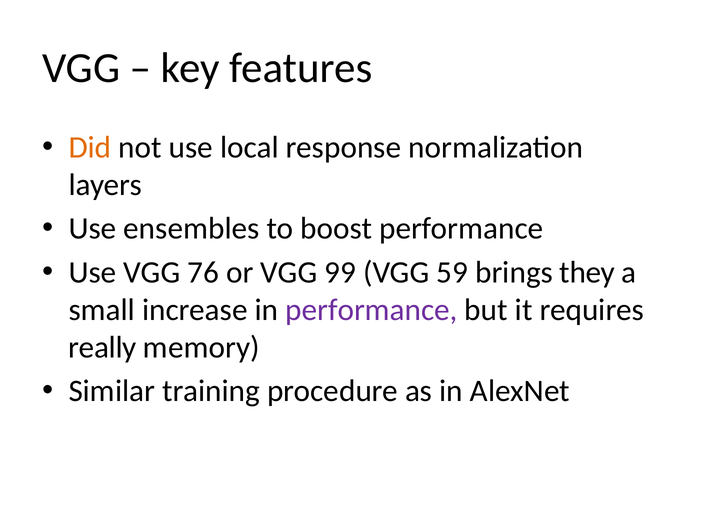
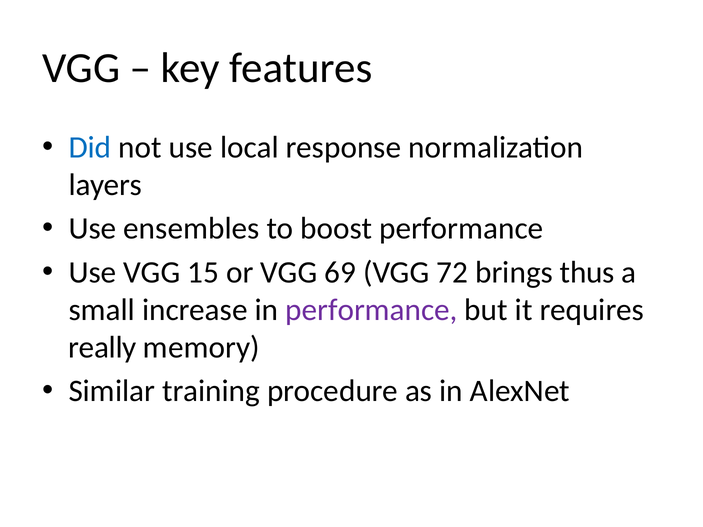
Did colour: orange -> blue (90, 147)
76: 76 -> 15 (203, 272)
99: 99 -> 69 (340, 272)
59: 59 -> 72 (452, 272)
they: they -> thus (587, 272)
